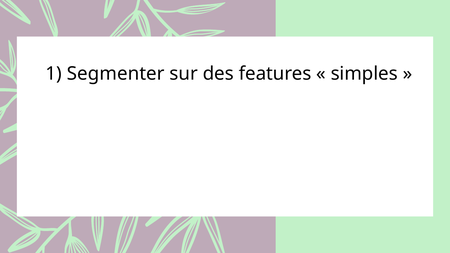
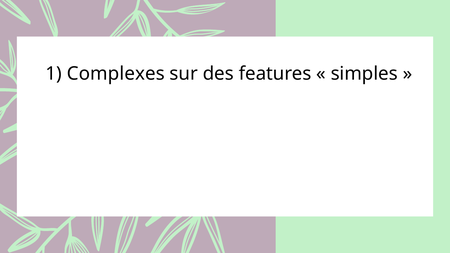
Segmenter: Segmenter -> Complexes (116, 74)
